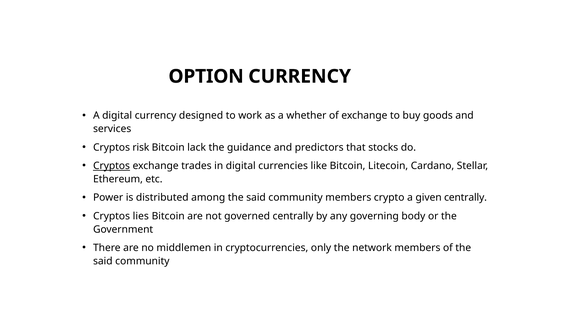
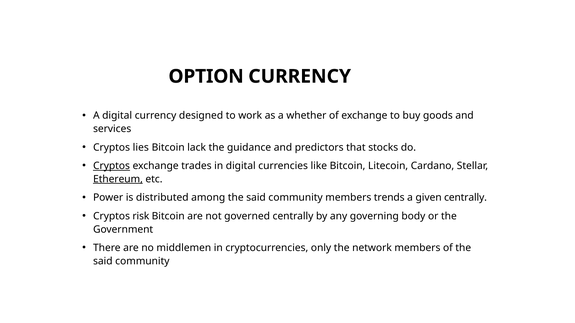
risk: risk -> lies (141, 148)
Ethereum underline: none -> present (118, 179)
crypto: crypto -> trends (389, 198)
lies: lies -> risk (141, 216)
